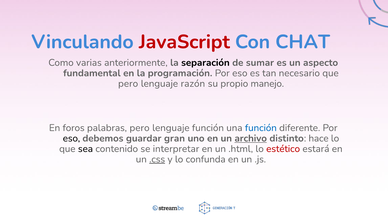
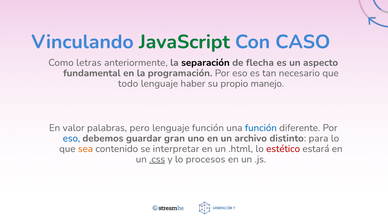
JavaScript colour: red -> green (184, 42)
CHAT: CHAT -> CASO (303, 42)
varias: varias -> letras (89, 63)
sumar: sumar -> flecha (260, 63)
pero: pero -> todo (128, 84)
razón: razón -> haber (193, 84)
foros: foros -> valor (74, 128)
eso colour: black -> blue (71, 138)
archivo underline: present -> none (251, 138)
hace: hace -> para (318, 138)
sea colour: black -> orange (85, 149)
confunda: confunda -> procesos (206, 159)
